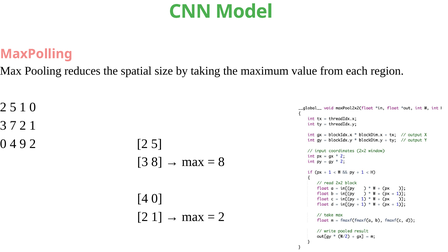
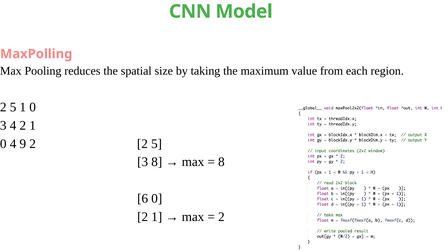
3 7: 7 -> 4 (13, 125)
4: 4 -> 6 (143, 199)
